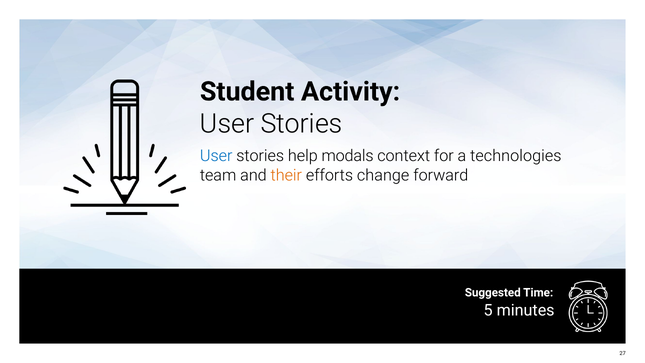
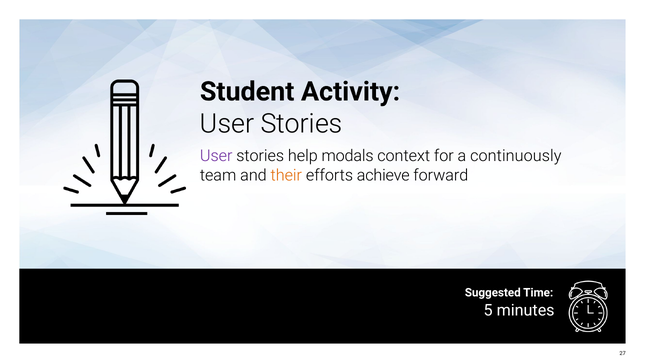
User colour: blue -> purple (216, 156)
technologies: technologies -> continuously (516, 156)
change: change -> achieve (383, 175)
